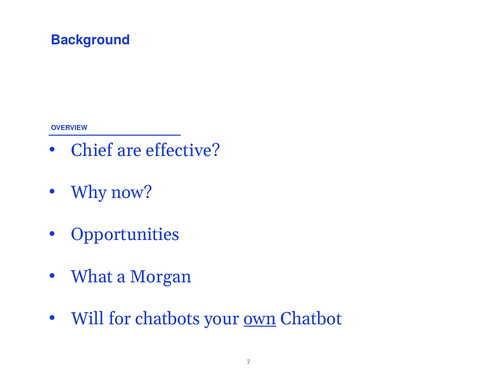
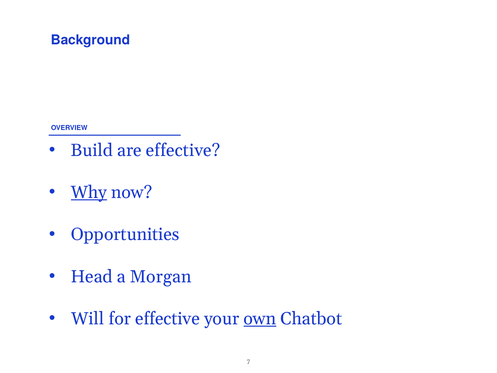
Chief: Chief -> Build (92, 150)
Why underline: none -> present (89, 192)
What: What -> Head (92, 276)
for chatbots: chatbots -> effective (168, 319)
